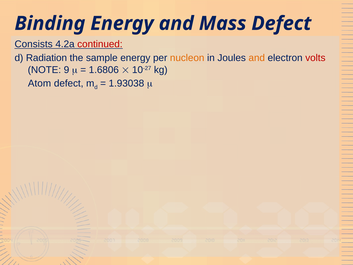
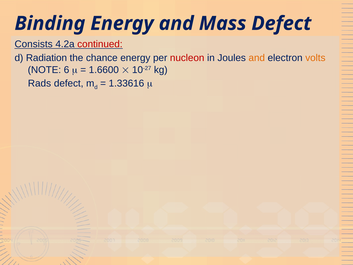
sample: sample -> chance (102, 58)
nucleon colour: orange -> red (187, 58)
volts colour: red -> orange (315, 58)
9: 9 -> 6 (67, 70)
1.6806: 1.6806 -> 1.6600 (104, 70)
Atom: Atom -> Rads (39, 83)
1.93038: 1.93038 -> 1.33616 (126, 83)
